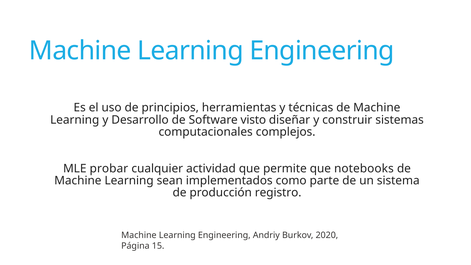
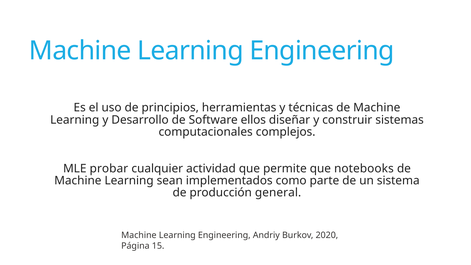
visto: visto -> ellos (253, 120)
registro: registro -> general (278, 193)
